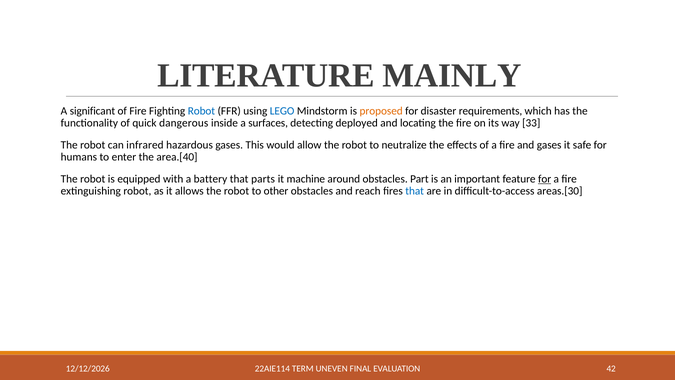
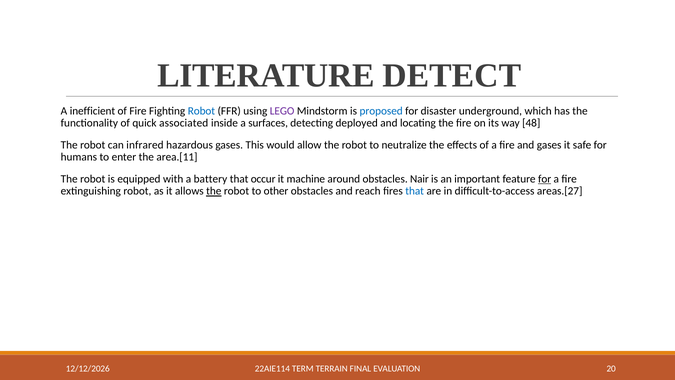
MAINLY: MAINLY -> DETECT (452, 76)
significant: significant -> inefficient (92, 111)
LEGO colour: blue -> purple (282, 111)
proposed colour: orange -> blue (381, 111)
requirements: requirements -> underground (490, 111)
dangerous: dangerous -> associated (184, 123)
33: 33 -> 48 (531, 123)
area.[40: area.[40 -> area.[11 (177, 157)
parts: parts -> occur (263, 179)
Part: Part -> Nair (419, 179)
the underline: none -> present (214, 191)
areas.[30: areas.[30 -> areas.[27 (560, 191)
UNEVEN: UNEVEN -> TERRAIN (332, 368)
42: 42 -> 20 (611, 368)
